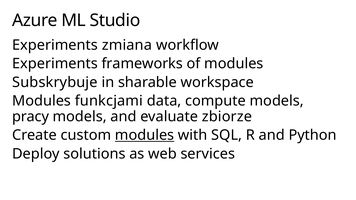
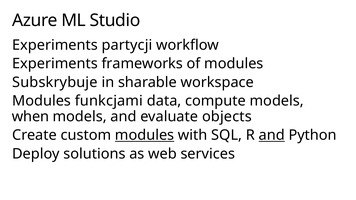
zmiana: zmiana -> partycji (127, 45)
pracy: pracy -> when (31, 117)
zbiorze: zbiorze -> objects (227, 117)
and underline: none -> present (272, 135)
